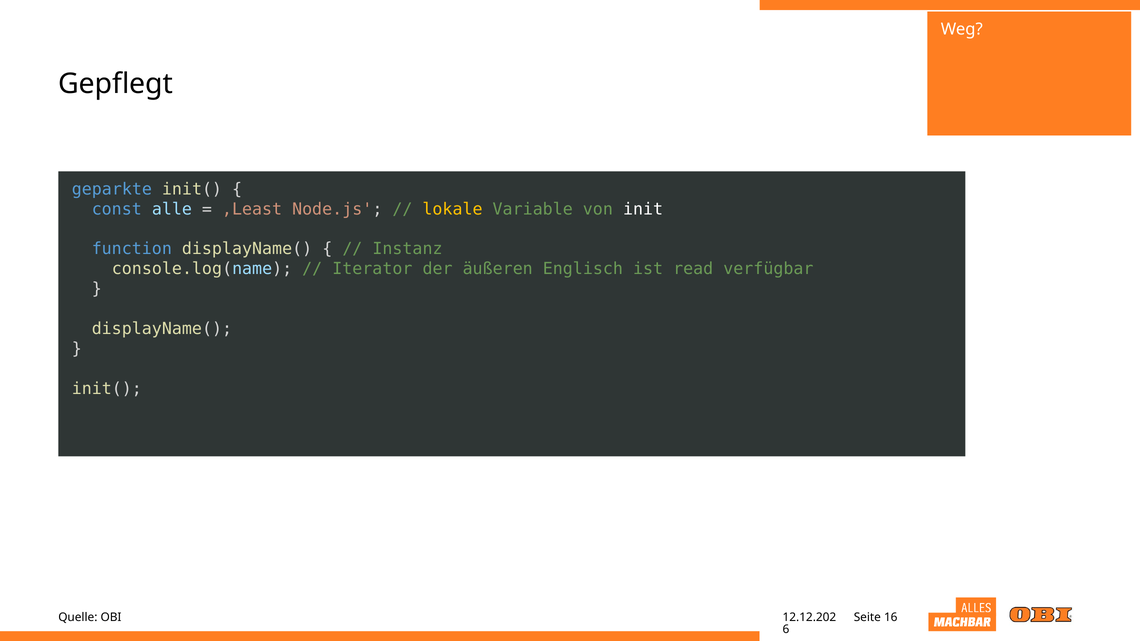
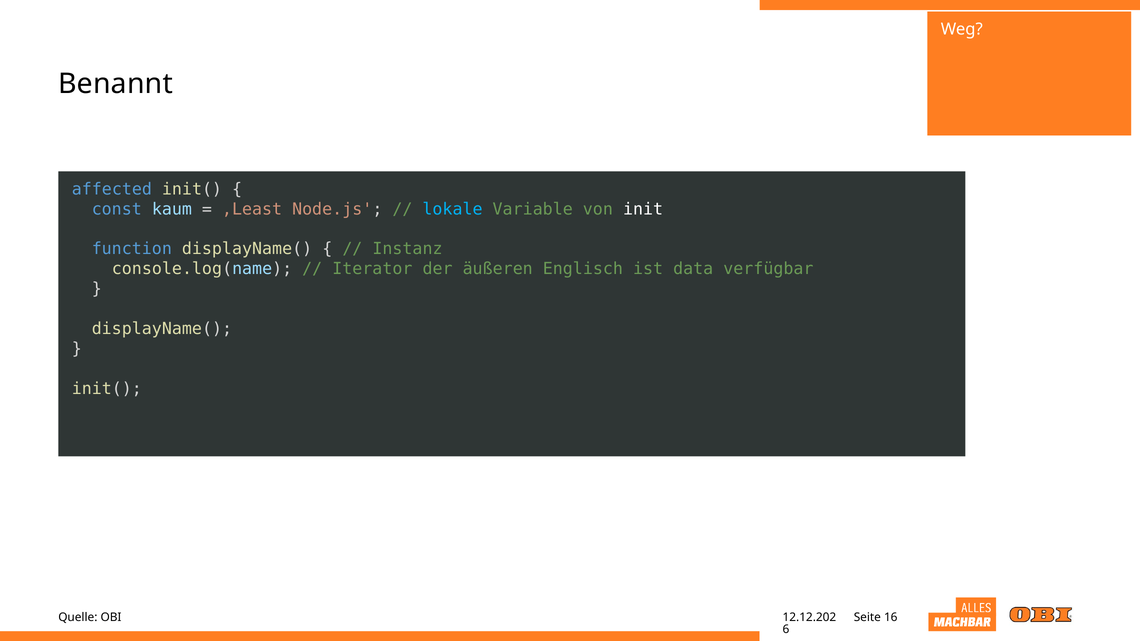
Gepflegt: Gepflegt -> Benannt (116, 84)
geparkte: geparkte -> affected (112, 189)
alle: alle -> kaum (172, 209)
lokale colour: yellow -> light blue (453, 209)
read: read -> data (693, 269)
